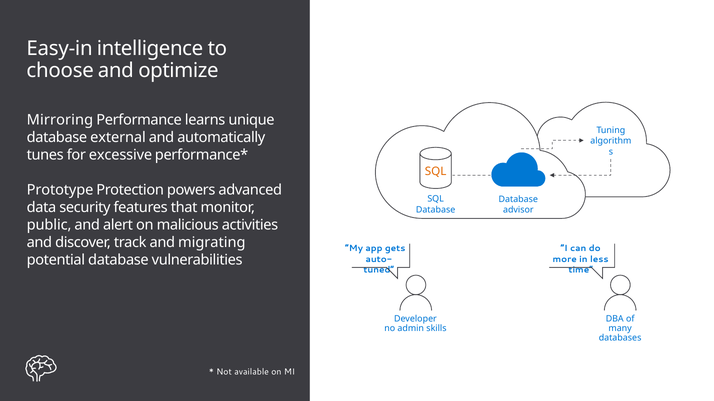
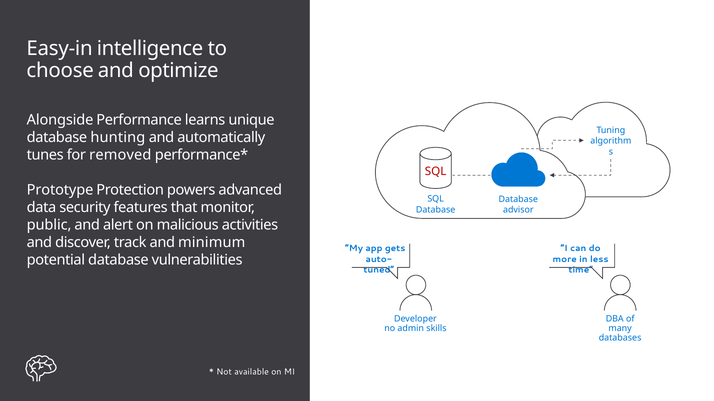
Mirroring: Mirroring -> Alongside (60, 120)
external: external -> hunting (118, 138)
excessive: excessive -> removed (120, 155)
SQL colour: orange -> red (436, 172)
migrating: migrating -> minimum (212, 243)
